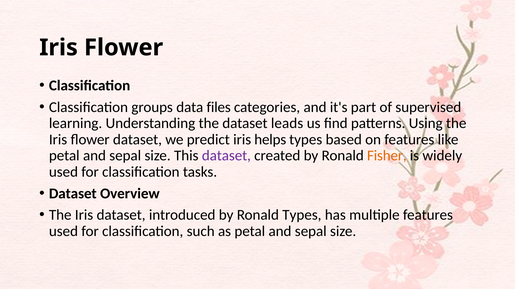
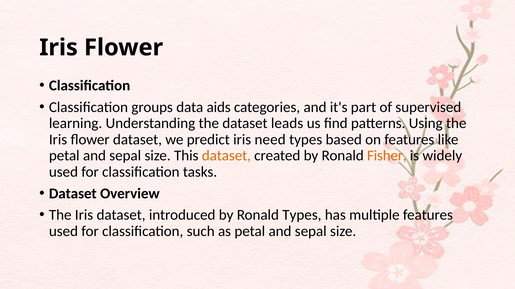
files: files -> aids (219, 107)
helps: helps -> need (270, 140)
dataset colour: purple -> orange (226, 156)
